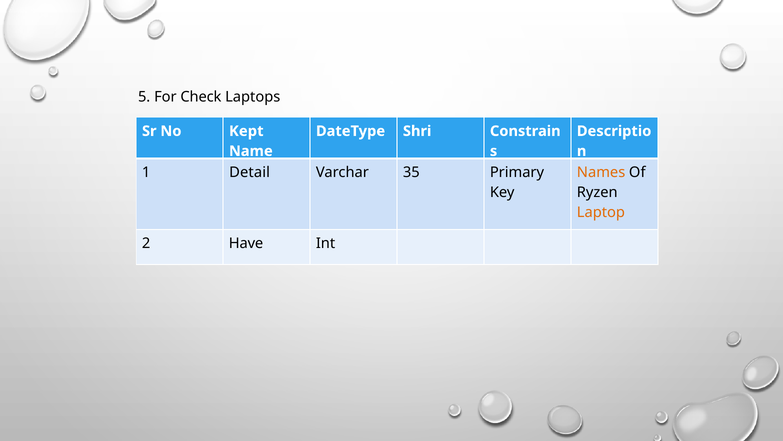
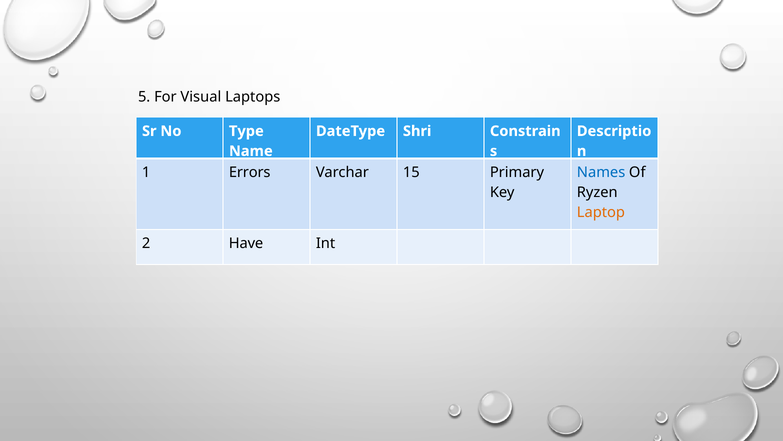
Check: Check -> Visual (201, 97)
Kept: Kept -> Type (246, 131)
Detail: Detail -> Errors (250, 172)
35: 35 -> 15 (411, 172)
Names colour: orange -> blue (601, 172)
